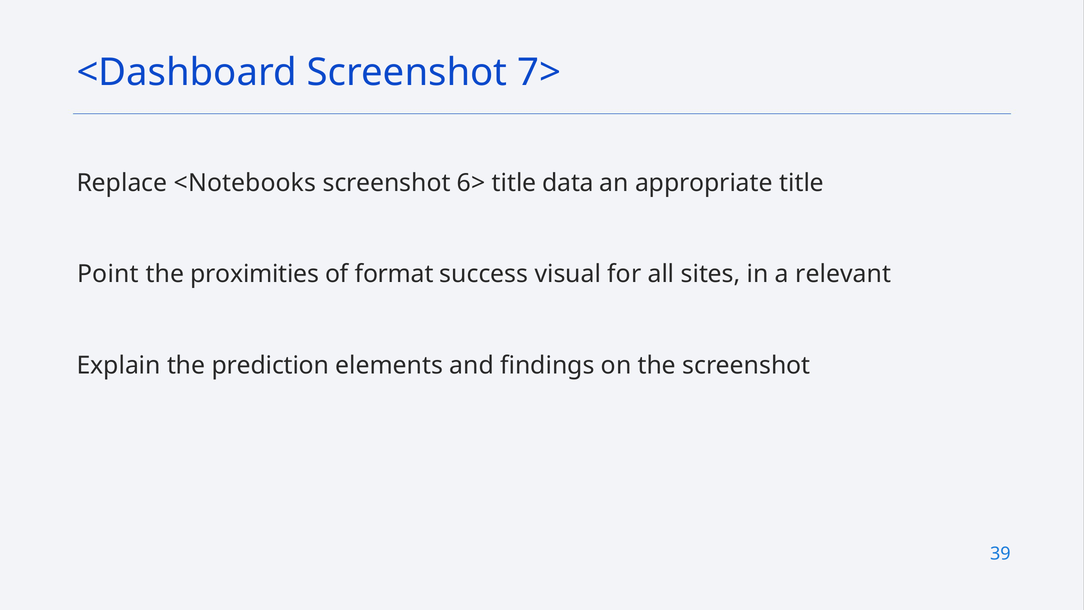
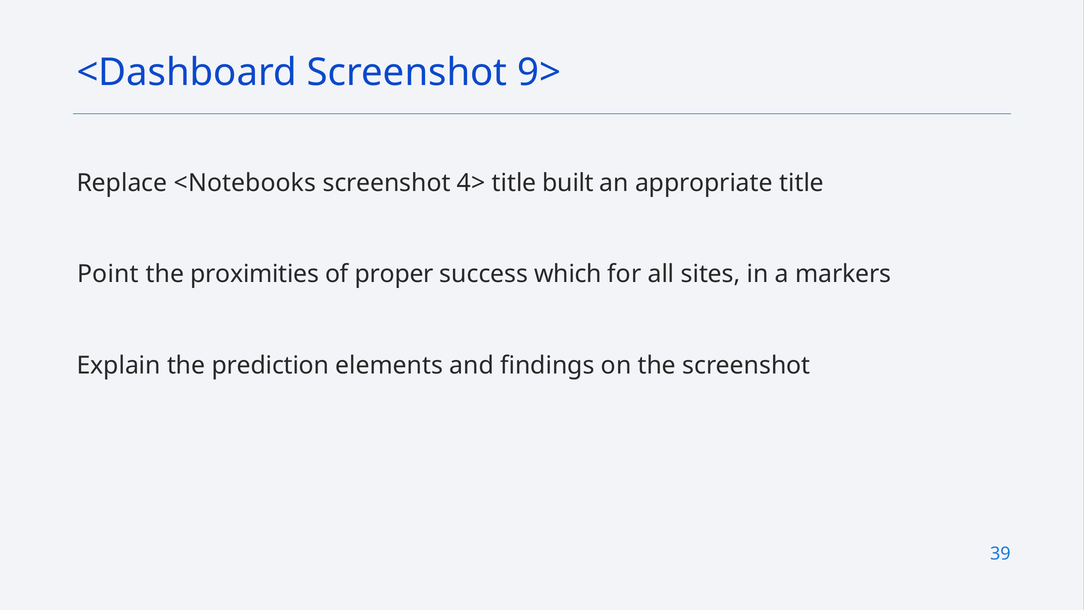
7>: 7> -> 9> (539, 72)
6>: 6> -> 4> (471, 183)
data: data -> built (568, 183)
format: format -> proper (394, 274)
visual: visual -> which (568, 274)
relevant: relevant -> markers (843, 274)
